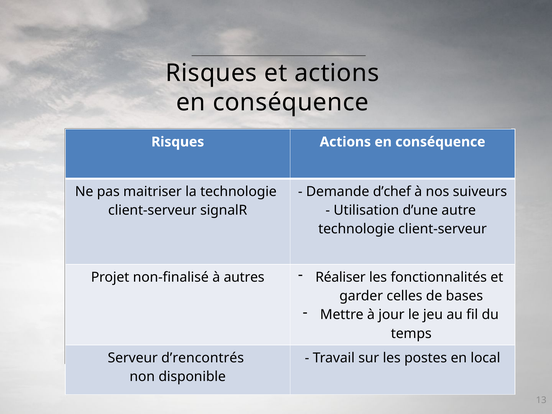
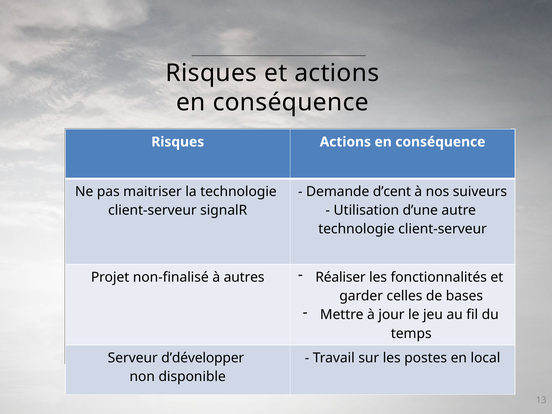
d’chef: d’chef -> d’cent (392, 192)
d’rencontrés: d’rencontrés -> d’développer (203, 358)
